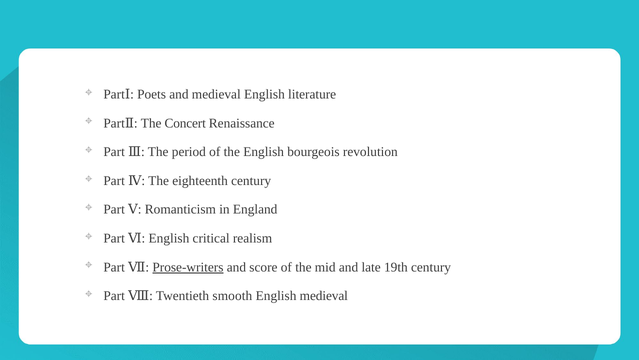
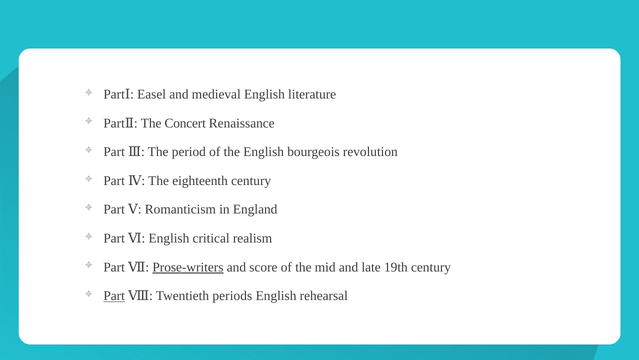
Poets: Poets -> Easel (152, 94)
Part underline: none -> present (114, 295)
smooth: smooth -> periods (232, 295)
English medieval: medieval -> rehearsal (324, 295)
